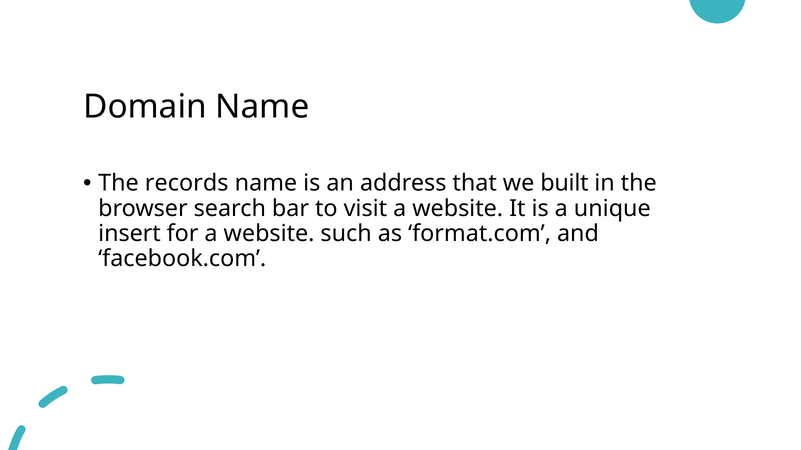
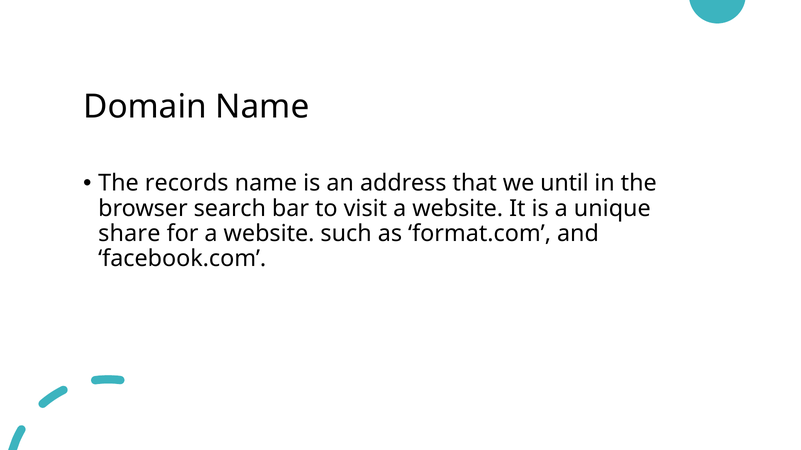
built: built -> until (564, 183)
insert: insert -> share (129, 234)
